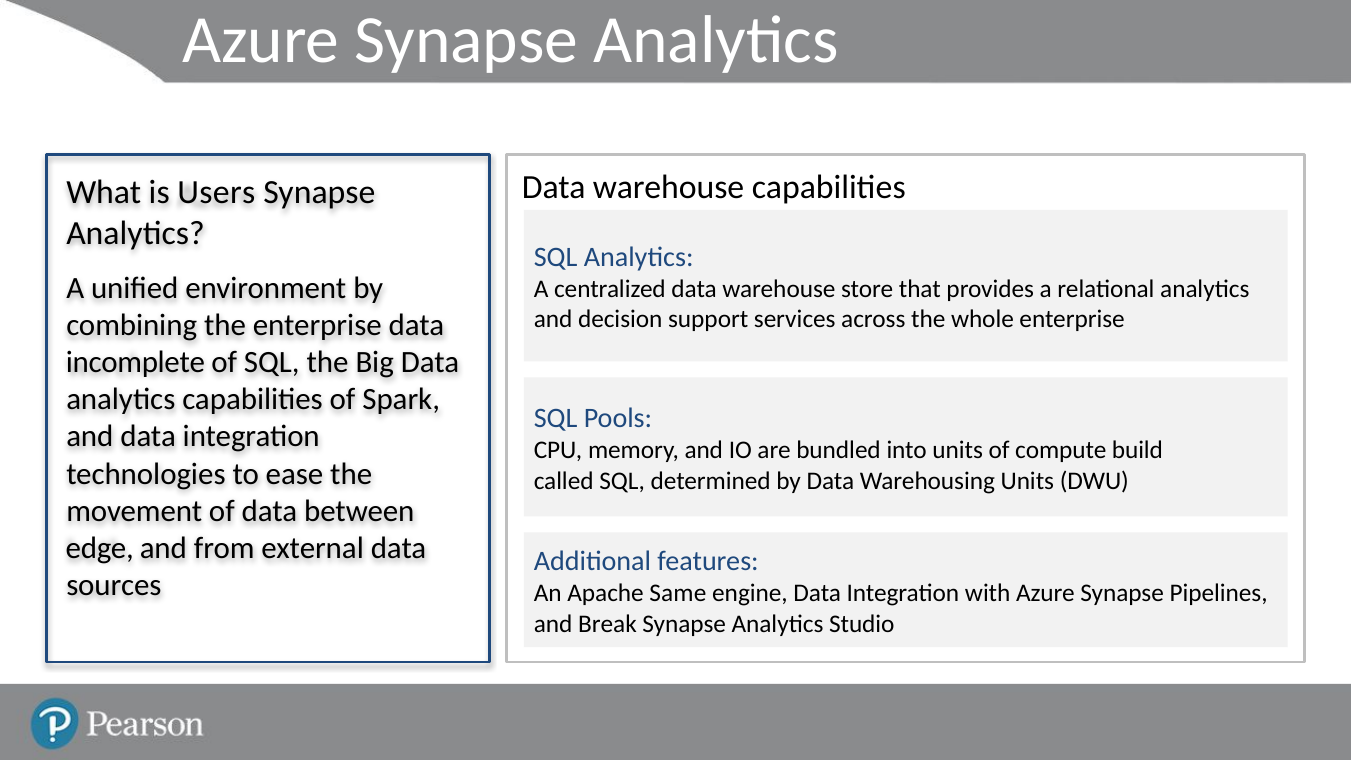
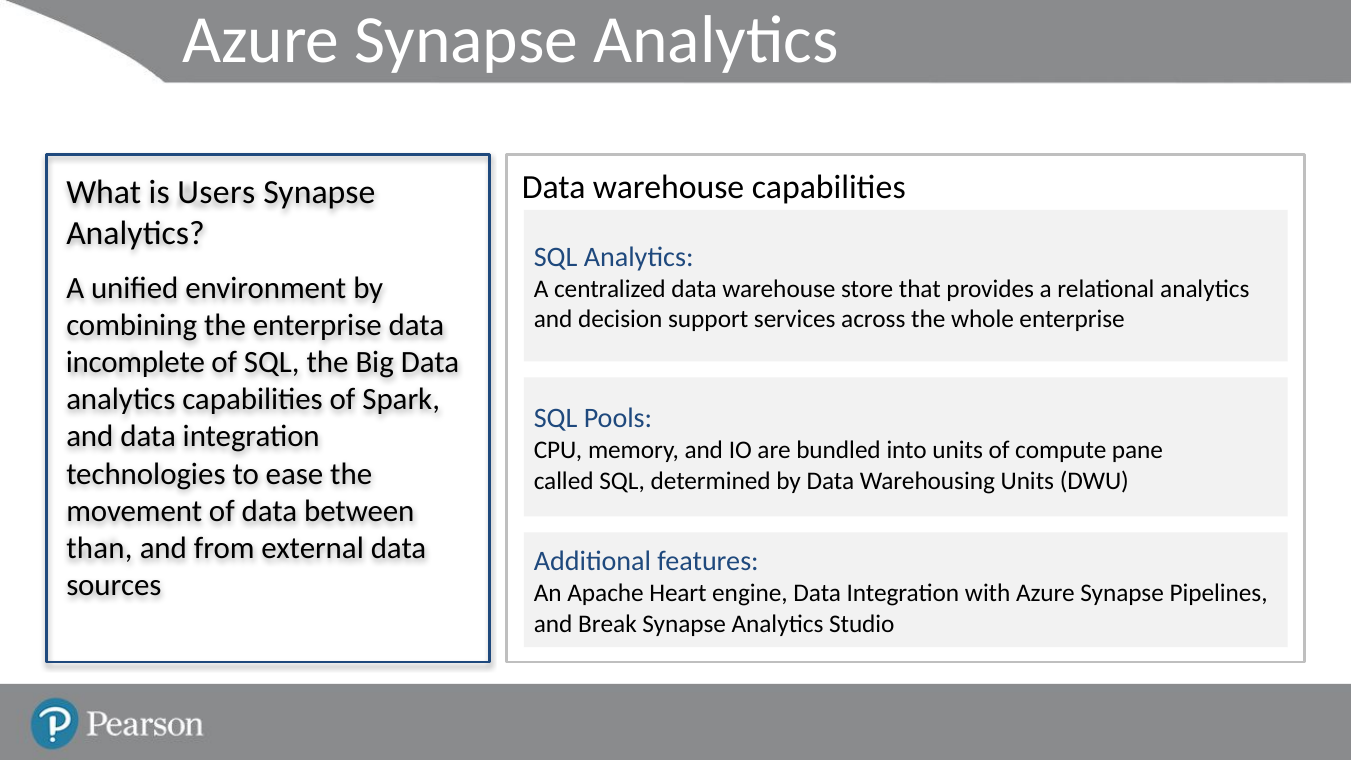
build: build -> pane (1137, 450)
edge: edge -> than (99, 548)
Same: Same -> Heart (678, 593)
